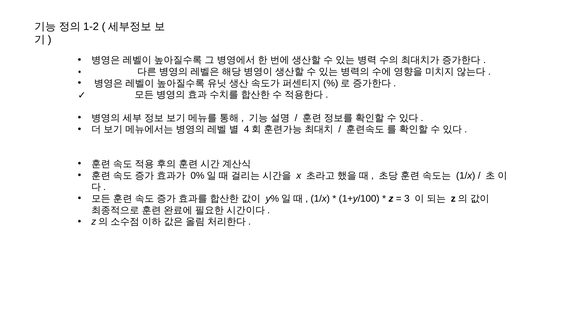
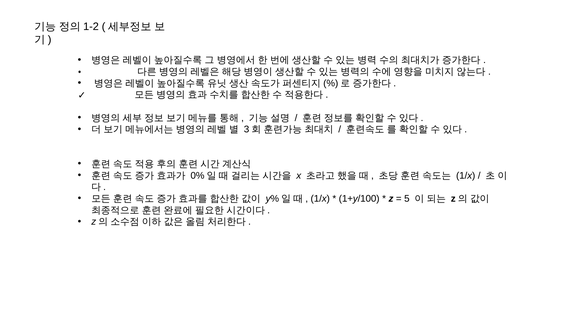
4: 4 -> 3 (247, 129)
3: 3 -> 5 (407, 198)
